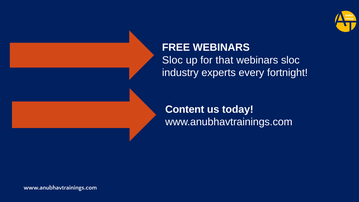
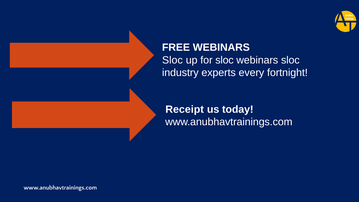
for that: that -> sloc (224, 60)
Content: Content -> Receipt (185, 109)
